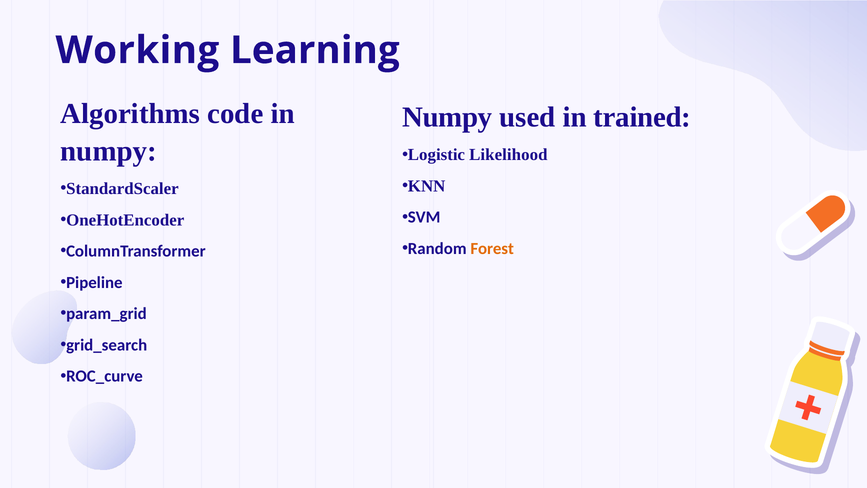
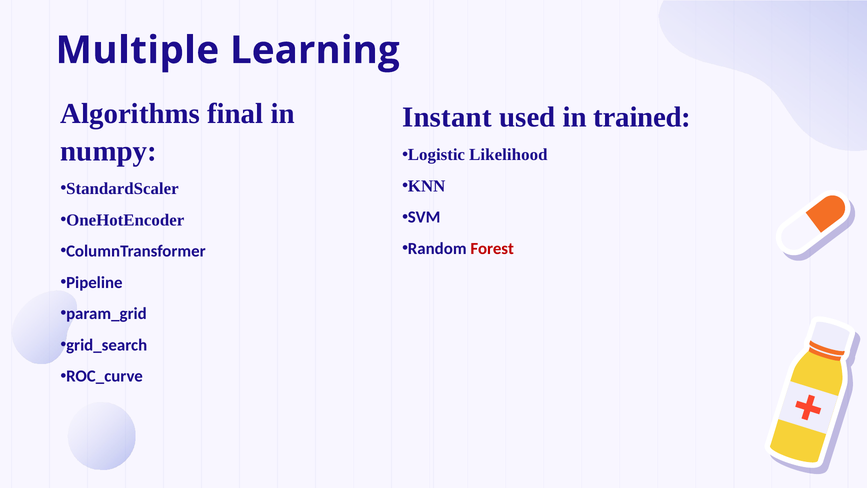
Working: Working -> Multiple (137, 50)
code: code -> final (235, 114)
Numpy: Numpy -> Instant (447, 117)
Forest colour: orange -> red (492, 249)
